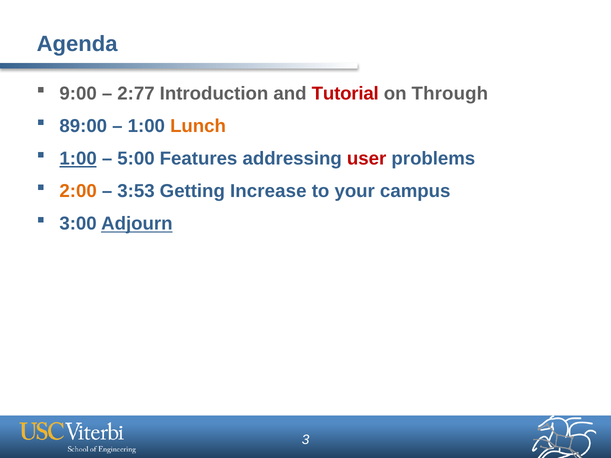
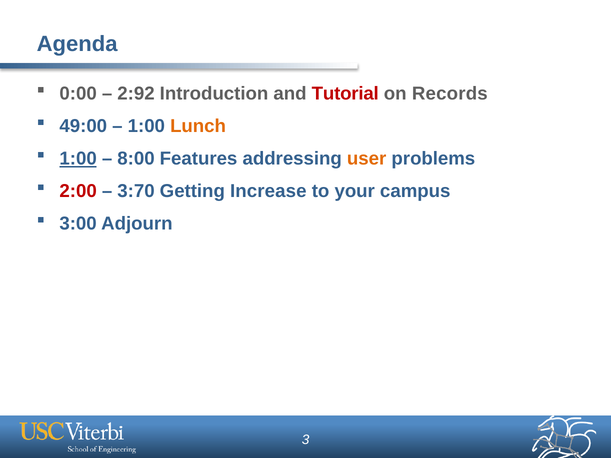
9:00: 9:00 -> 0:00 (78, 94)
2:77: 2:77 -> 2:92 (136, 94)
Through: Through -> Records (450, 94)
89:00: 89:00 -> 49:00 (83, 126)
5:00: 5:00 -> 8:00 (136, 159)
user colour: red -> orange (367, 159)
2:00 colour: orange -> red (78, 191)
3:53: 3:53 -> 3:70 (136, 191)
Adjourn underline: present -> none (137, 224)
